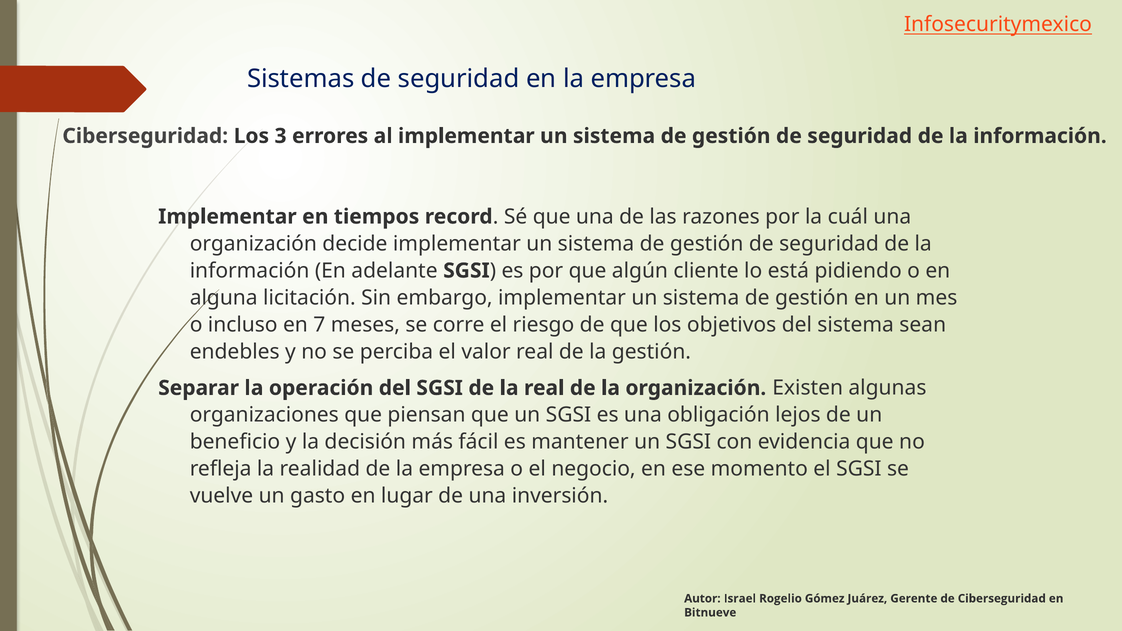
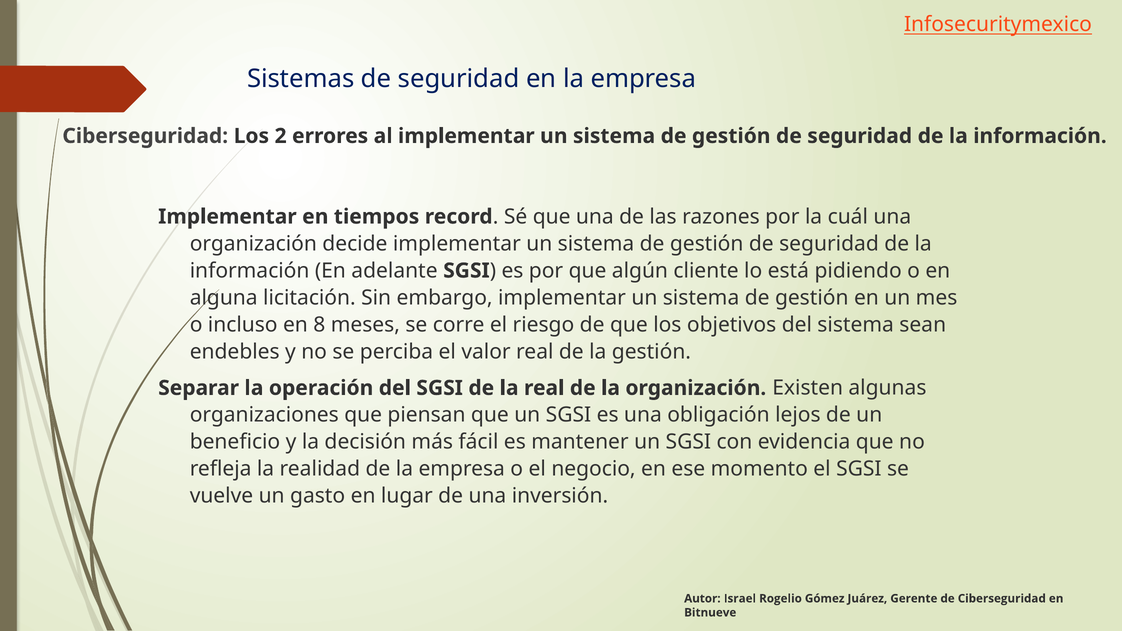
3: 3 -> 2 (281, 136)
7: 7 -> 8 (319, 325)
